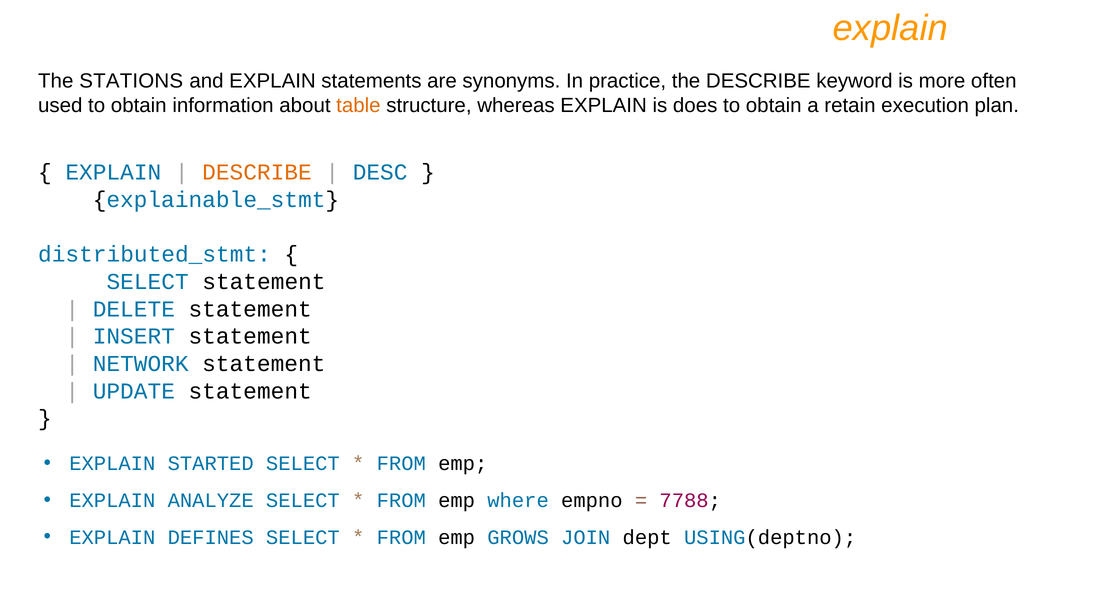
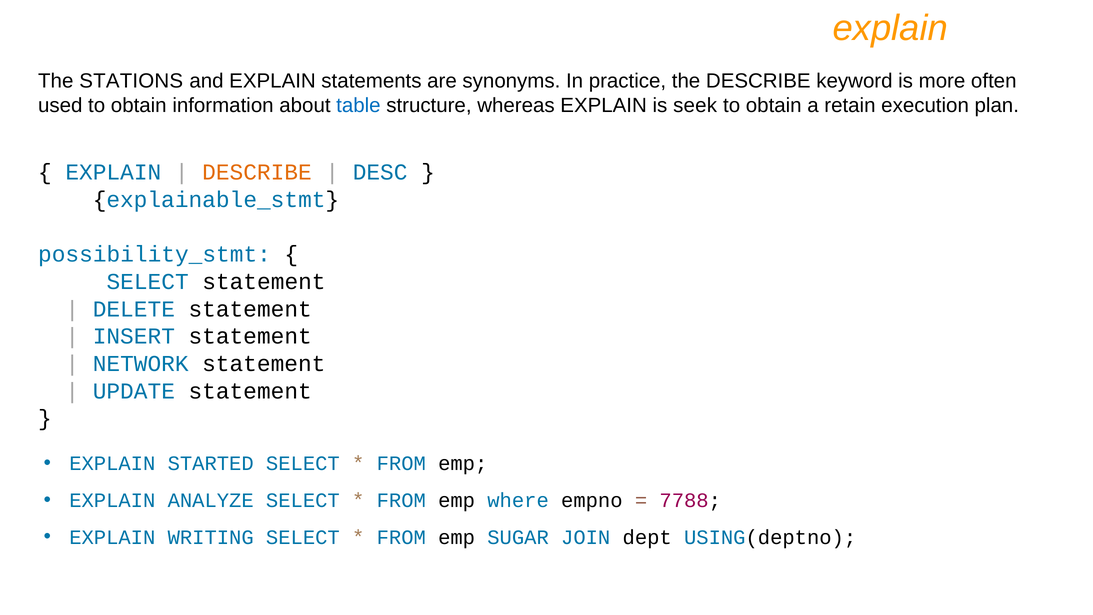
table colour: orange -> blue (358, 105)
does: does -> seek (695, 105)
distributed_stmt: distributed_stmt -> possibility_stmt (154, 254)
DEFINES: DEFINES -> WRITING (211, 537)
GROWS: GROWS -> SUGAR (518, 537)
